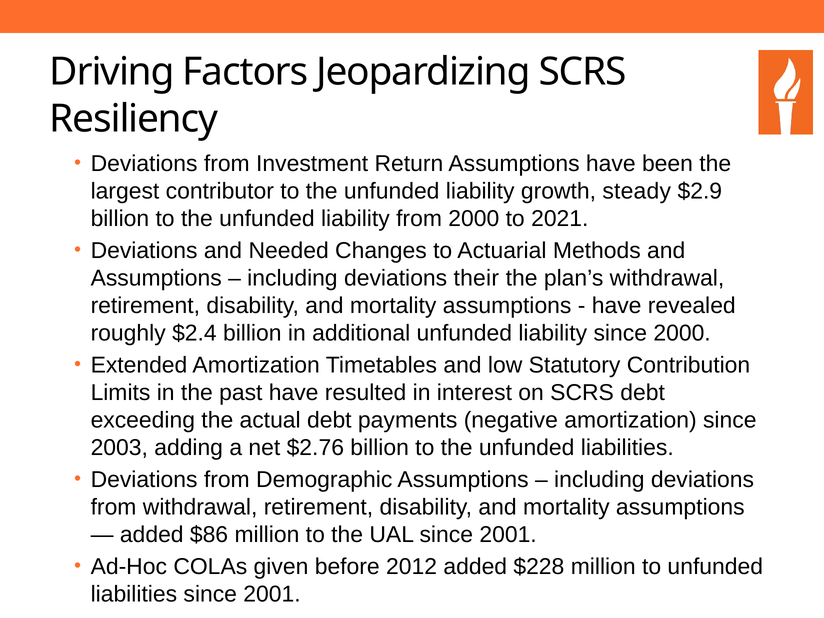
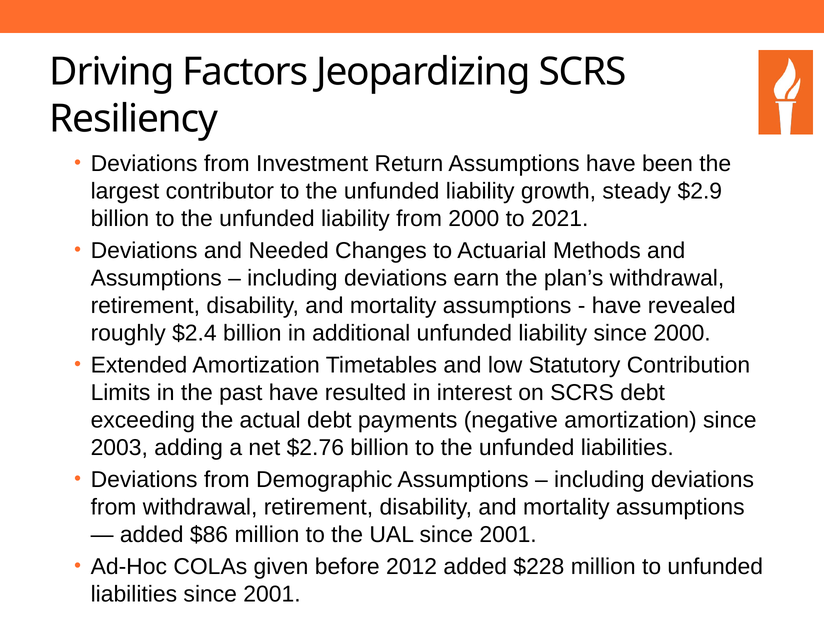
their: their -> earn (476, 278)
